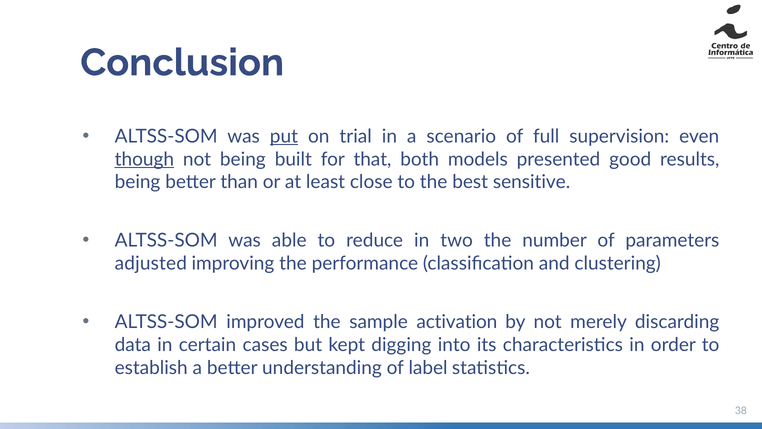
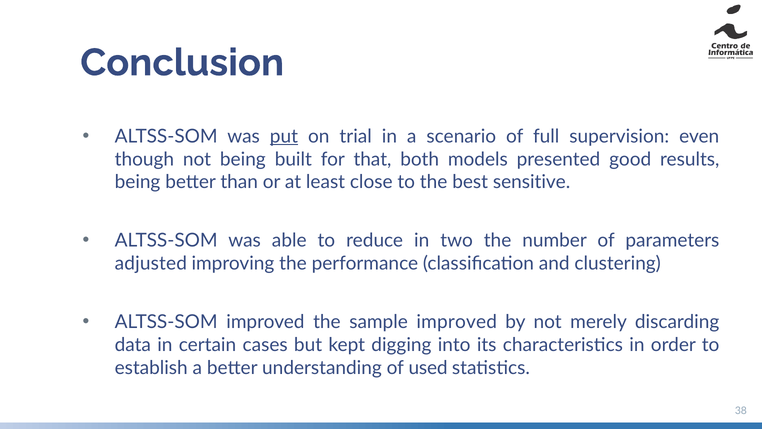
though underline: present -> none (144, 159)
sample activation: activation -> improved (457, 322)
label: label -> used (428, 367)
